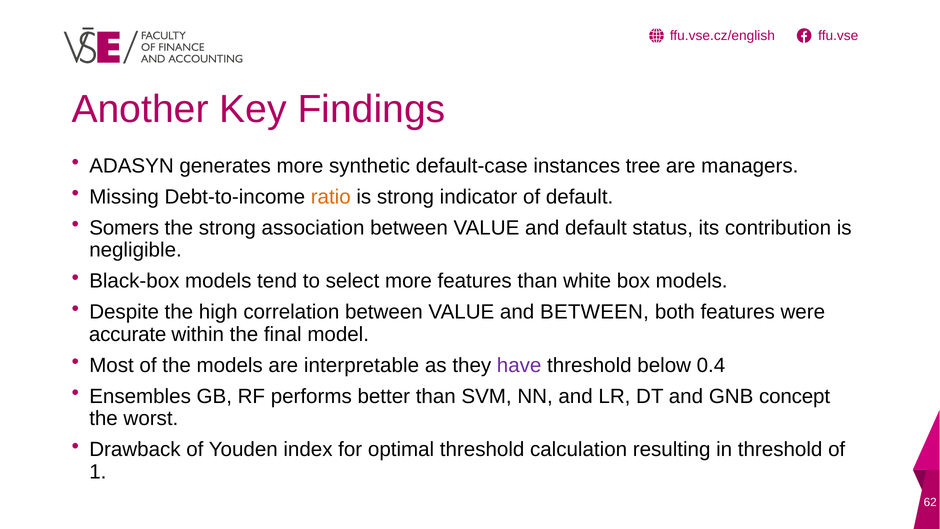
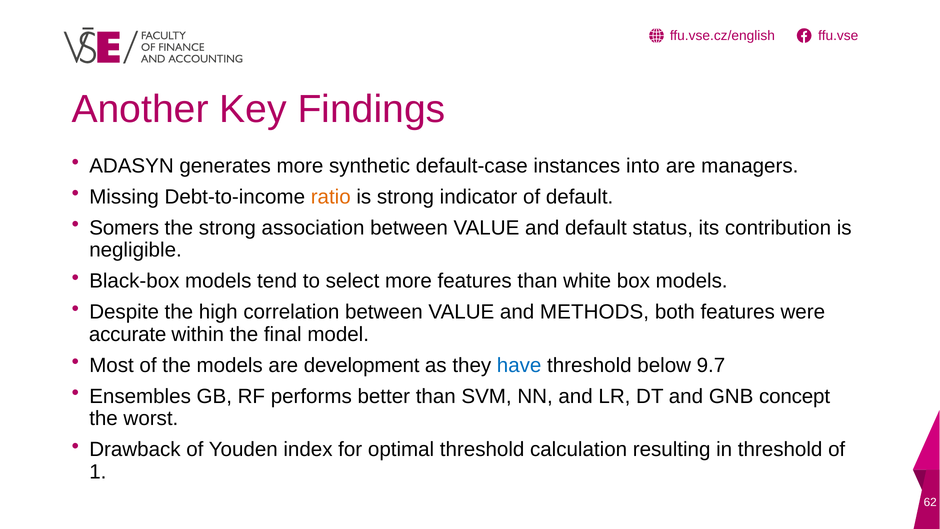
tree: tree -> into (643, 166)
and BETWEEN: BETWEEN -> METHODS (595, 312)
interpretable: interpretable -> development (362, 365)
have colour: purple -> blue (519, 365)
0.4: 0.4 -> 9.7 (711, 365)
